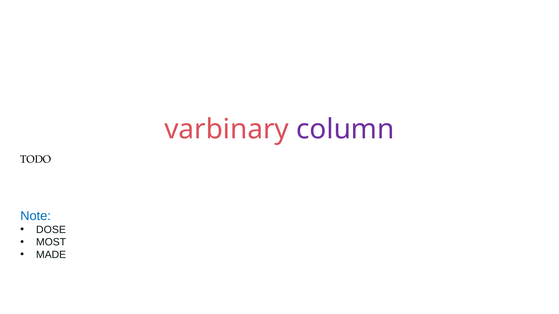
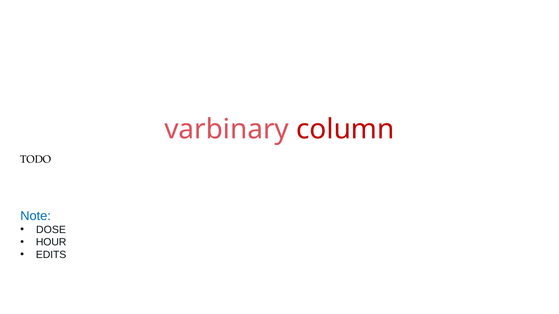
column colour: purple -> red (345, 129)
MOST: MOST -> HOUR (51, 243)
MADE: MADE -> EDITS (51, 255)
